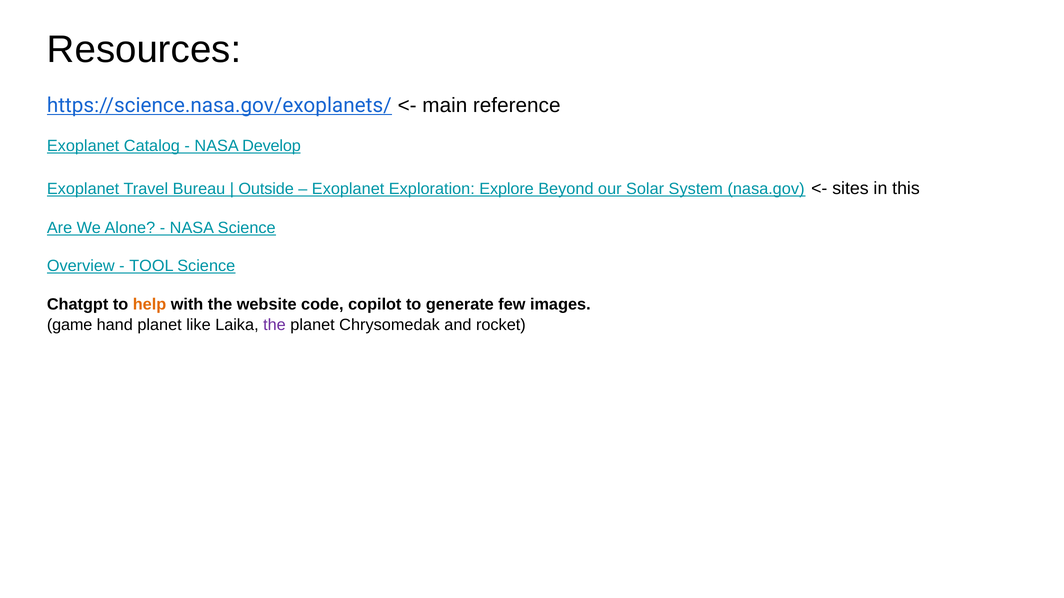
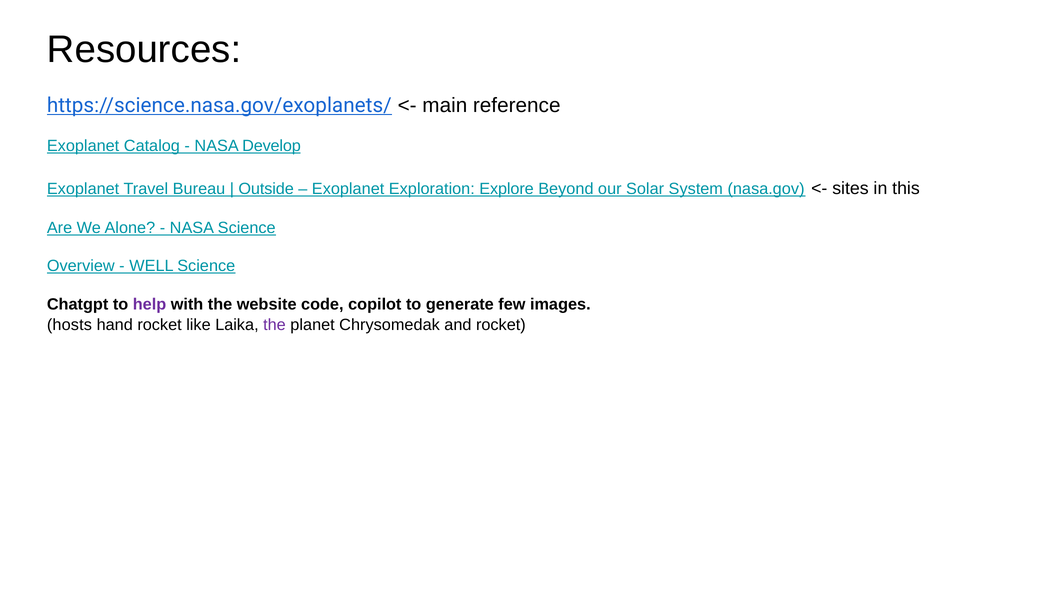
TOOL: TOOL -> WELL (151, 266)
help colour: orange -> purple (149, 304)
game: game -> hosts (69, 325)
hand planet: planet -> rocket (160, 325)
